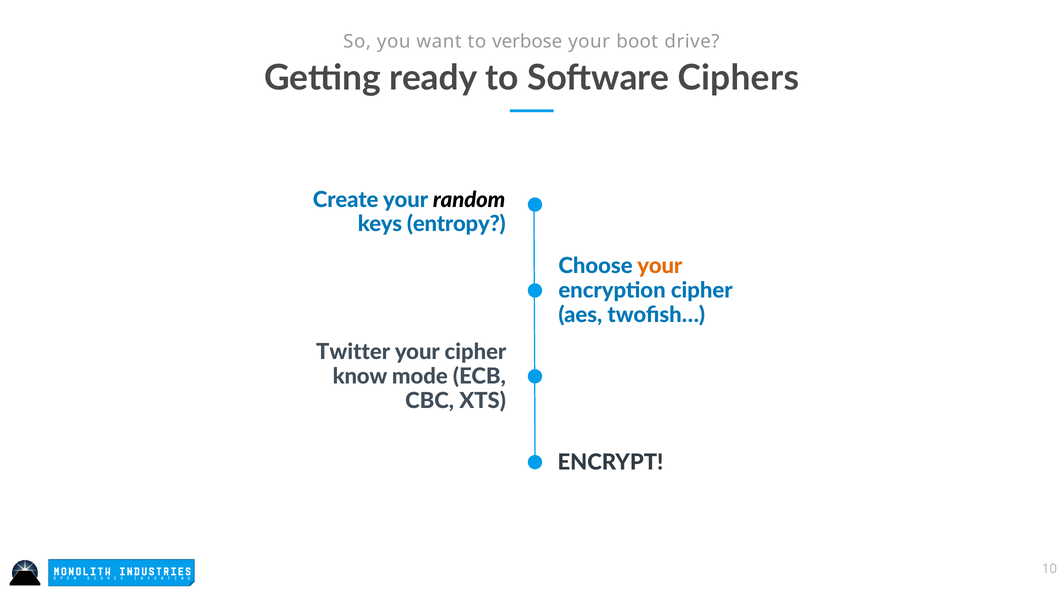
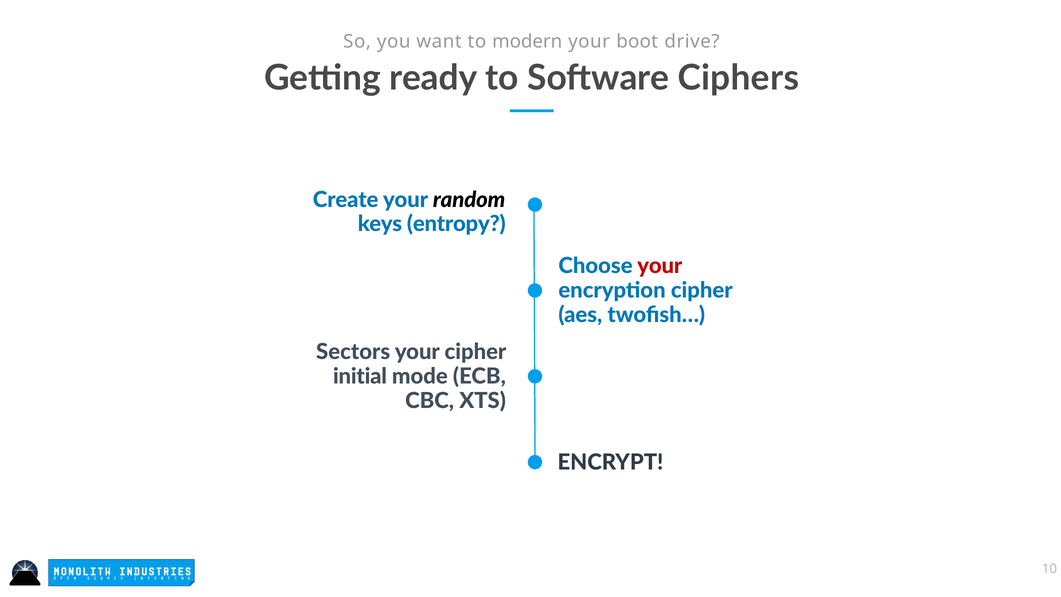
verbose: verbose -> modern (527, 42)
your colour: orange -> red (660, 266)
Twitter: Twitter -> Sectors (353, 352)
know: know -> initial (360, 376)
